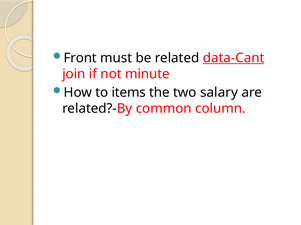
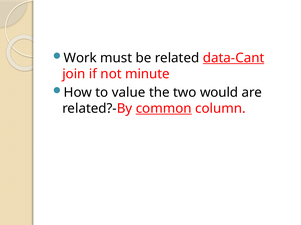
Front: Front -> Work (80, 58)
items: items -> value (129, 93)
salary: salary -> would (219, 93)
common underline: none -> present (164, 109)
